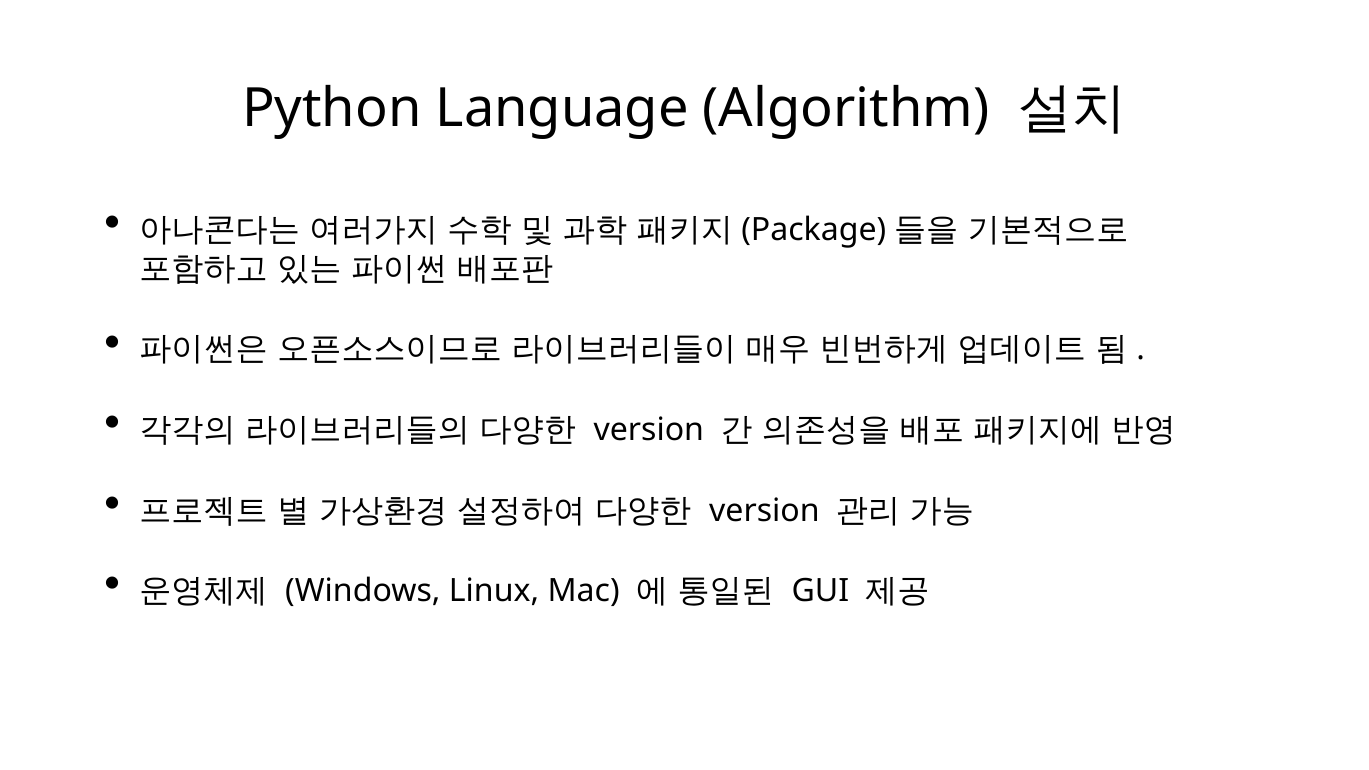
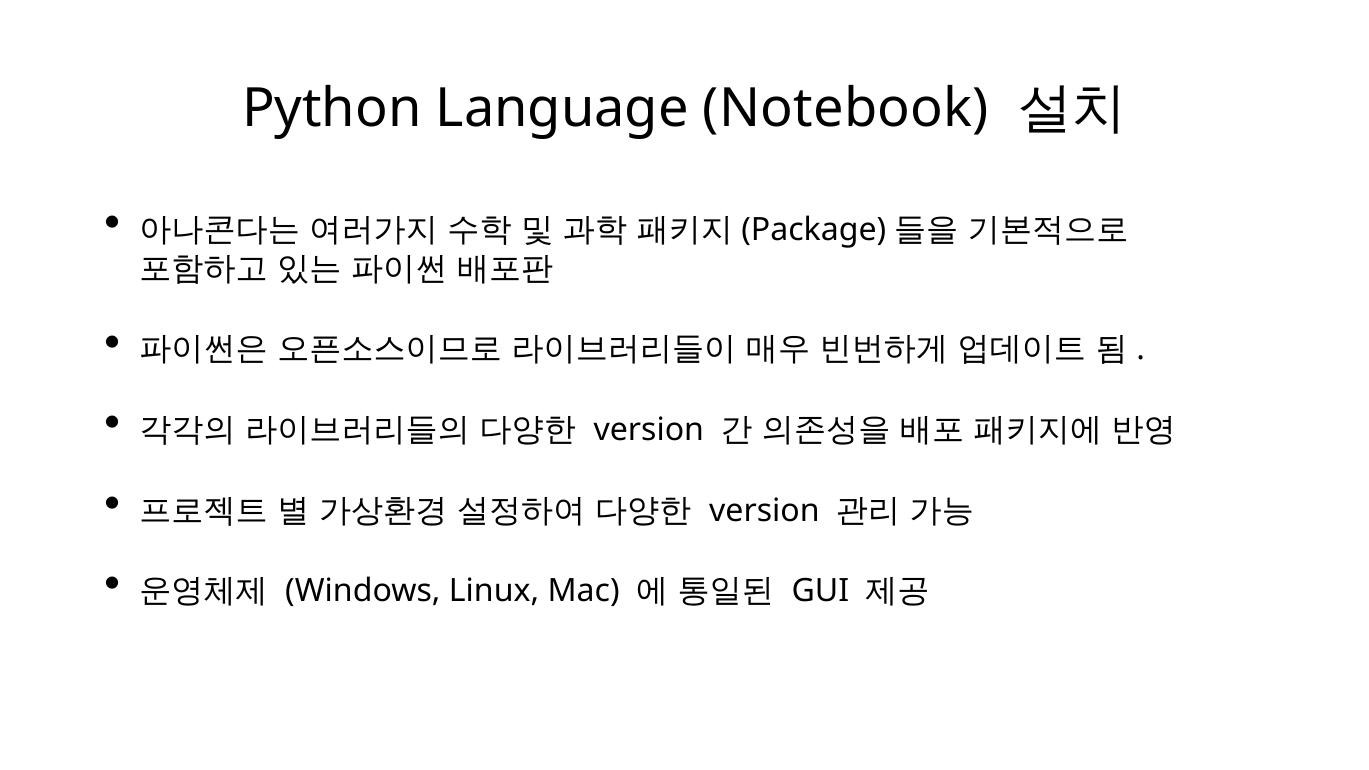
Algorithm: Algorithm -> Notebook (846, 108)
